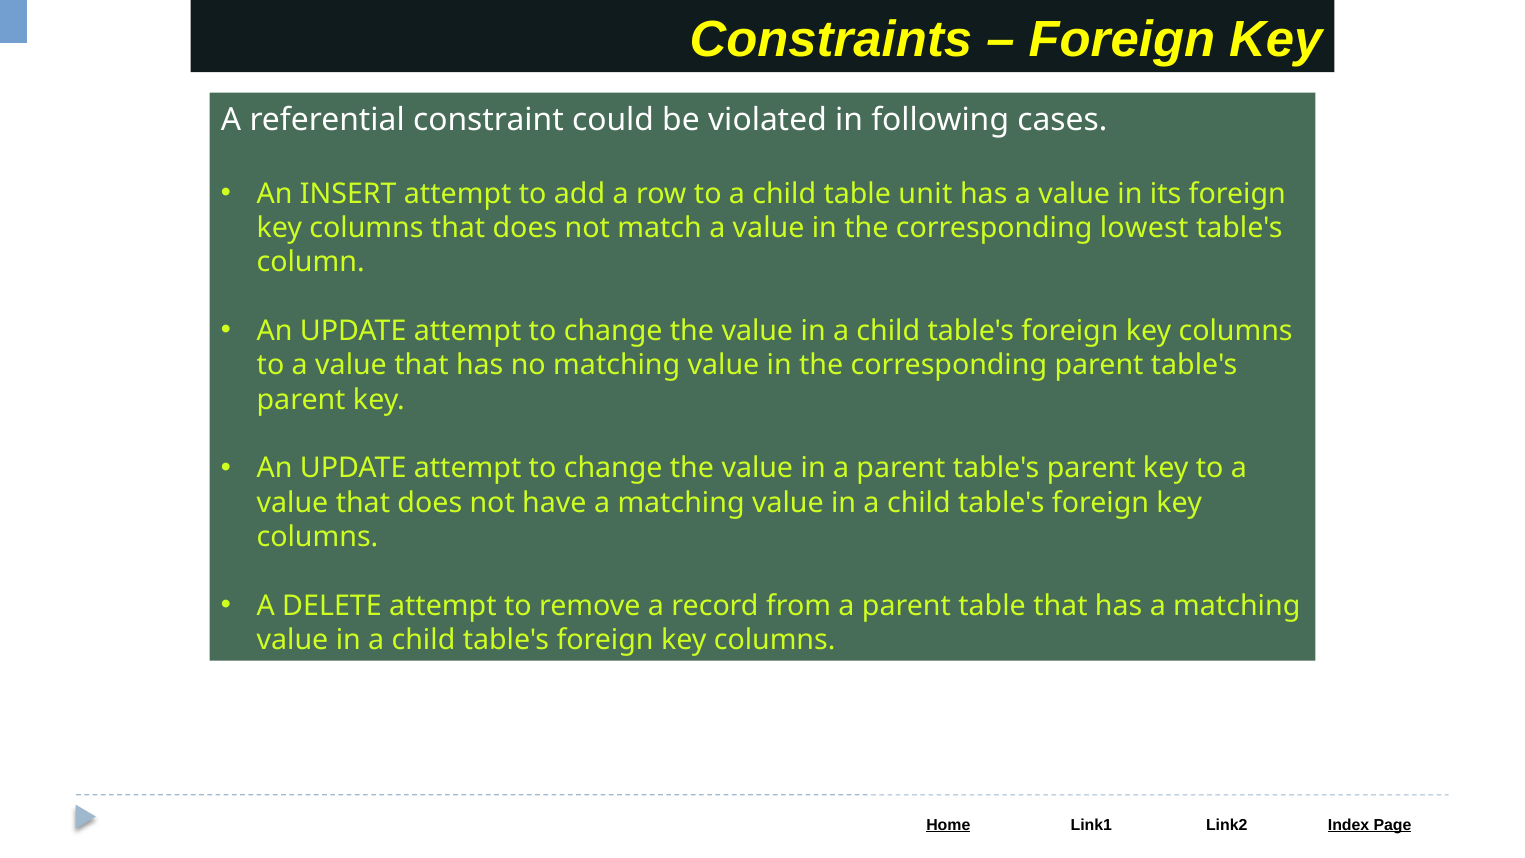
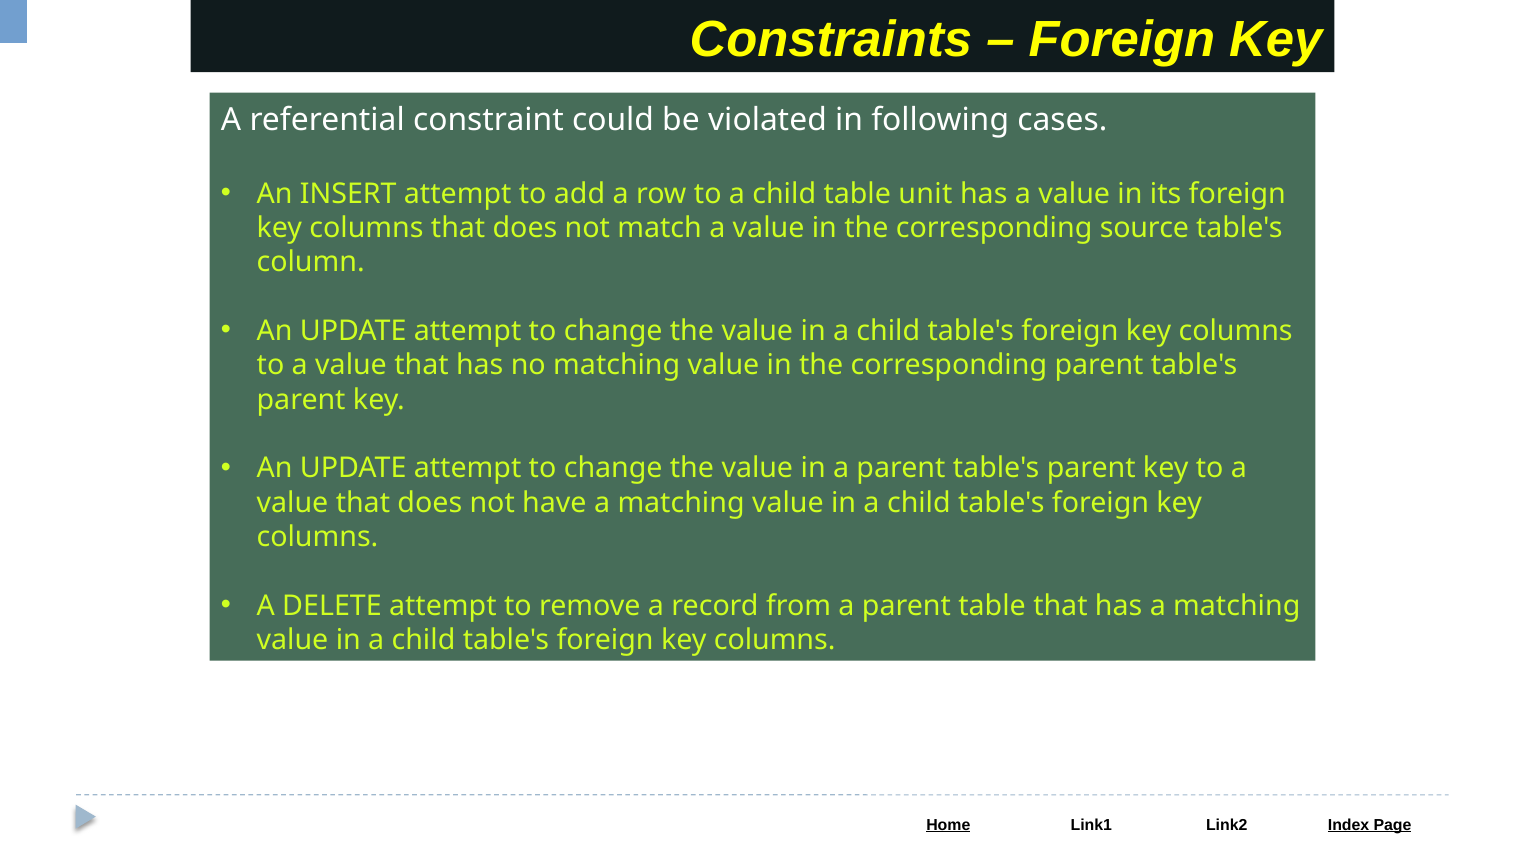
lowest: lowest -> source (1144, 228)
